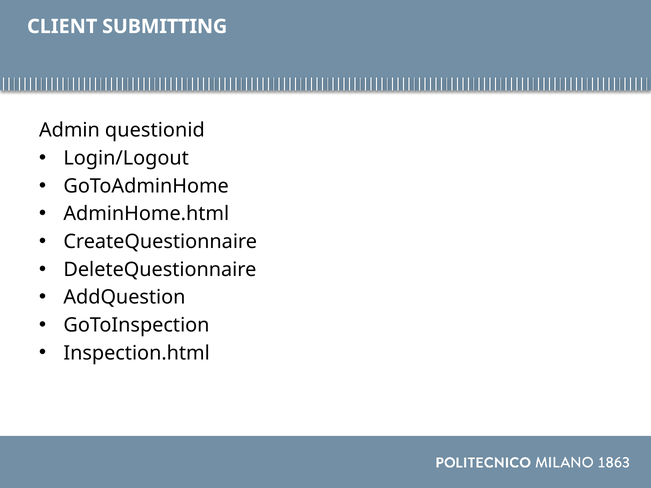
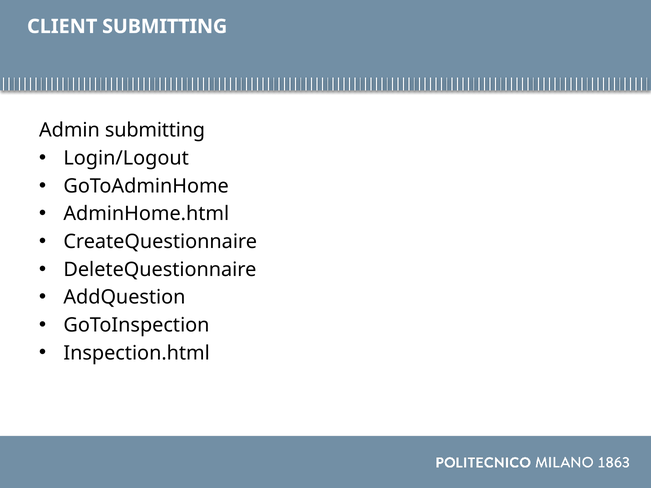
Admin questionid: questionid -> submitting (155, 131)
